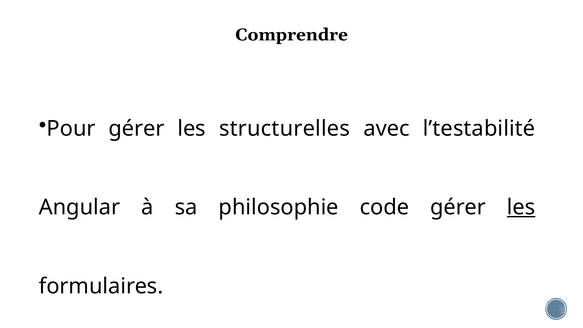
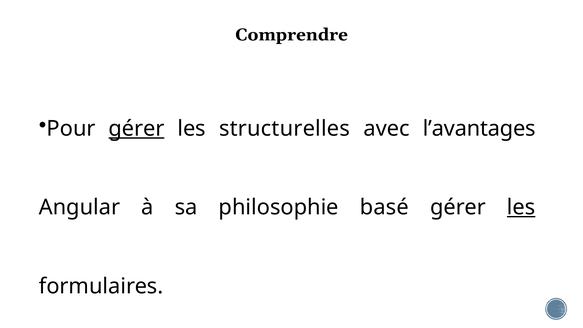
gérer underline: none -> present (137, 129)
l’testabilité: l’testabilité -> l’avantages (479, 129)
code: code -> basé (384, 207)
